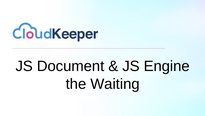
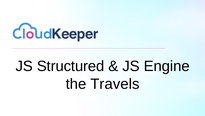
Document: Document -> Structured (71, 66)
Waiting: Waiting -> Travels (115, 84)
